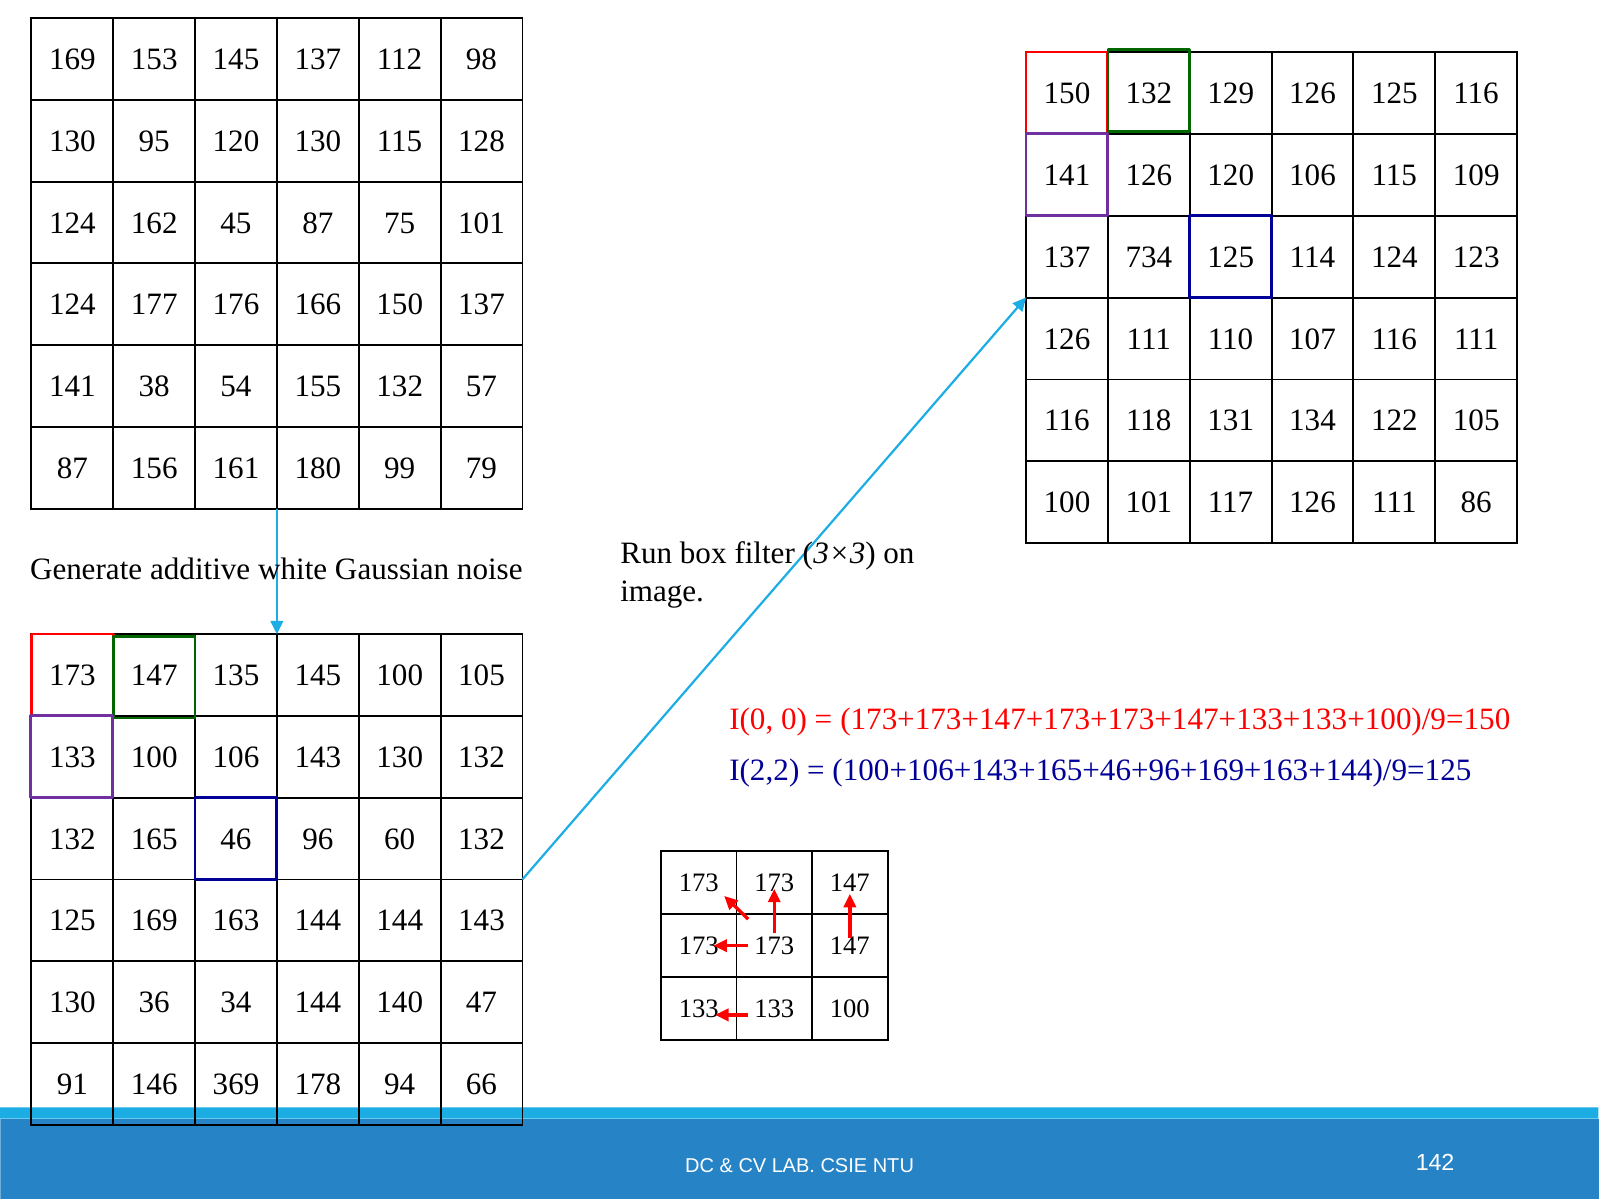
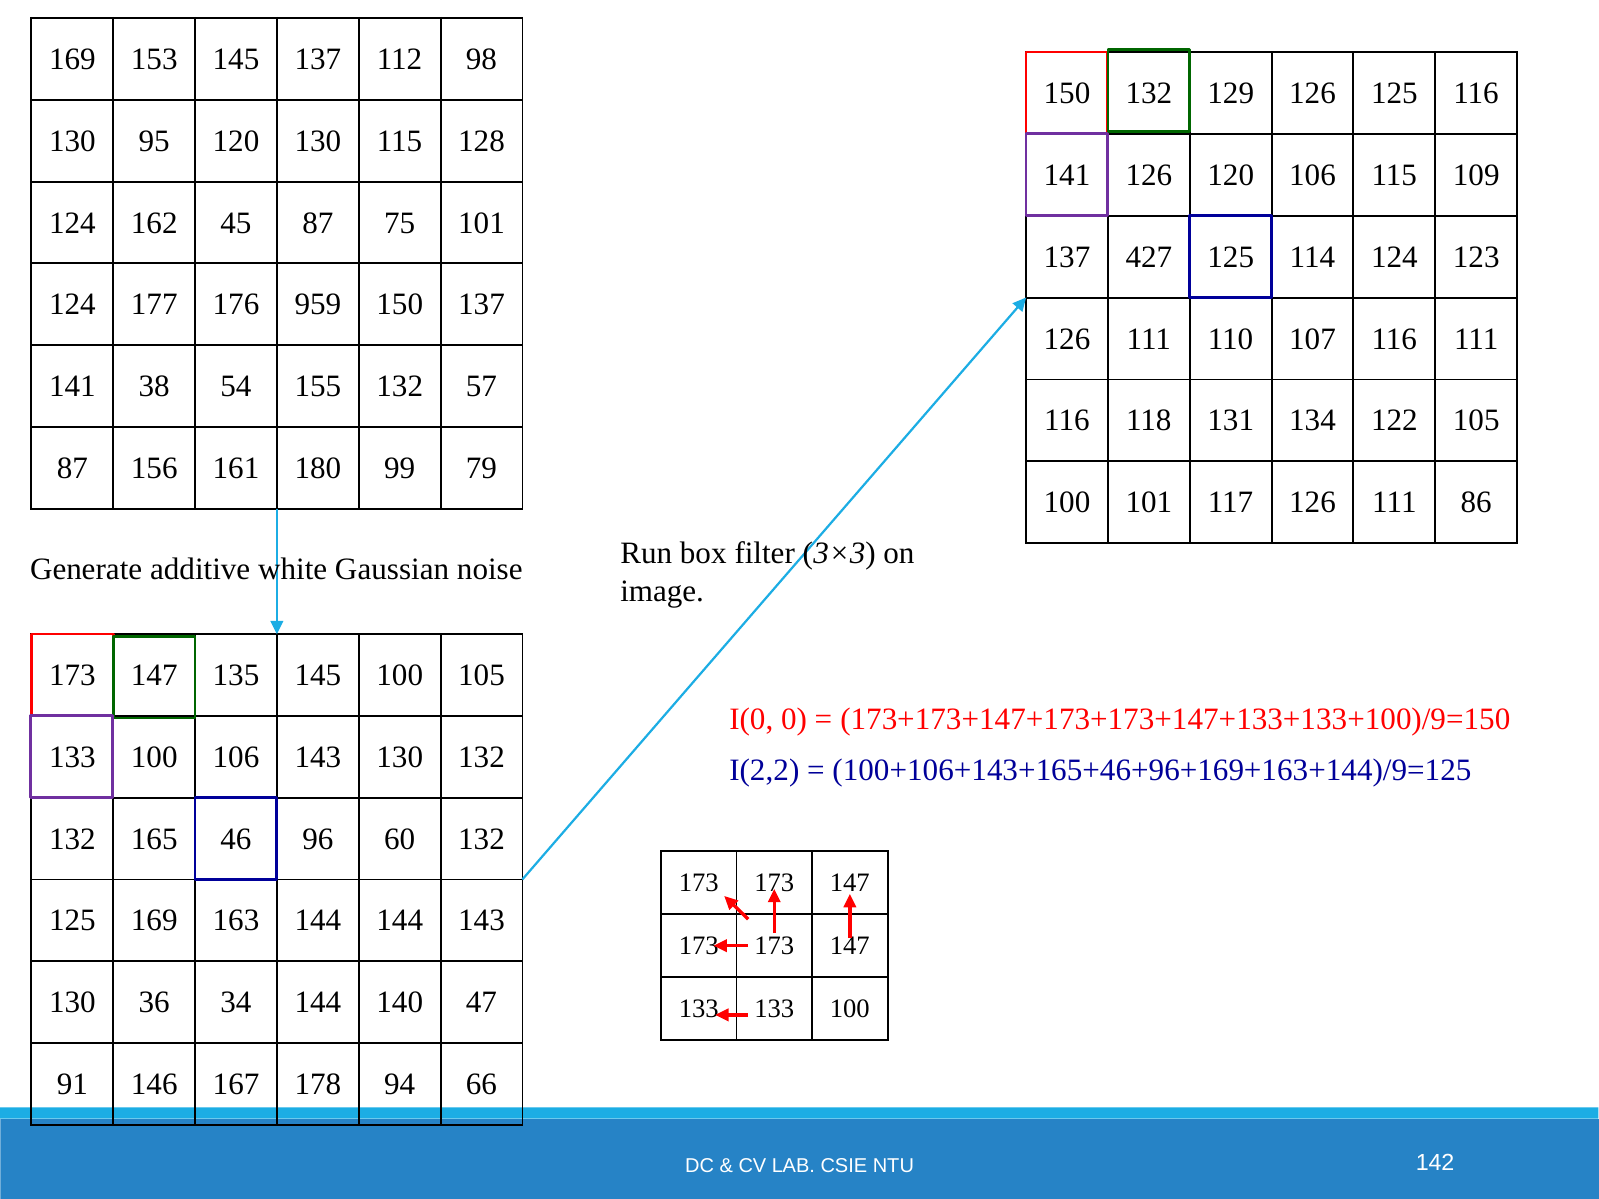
734: 734 -> 427 (1149, 257)
166: 166 -> 959 (318, 305)
369: 369 -> 167 (236, 1085)
